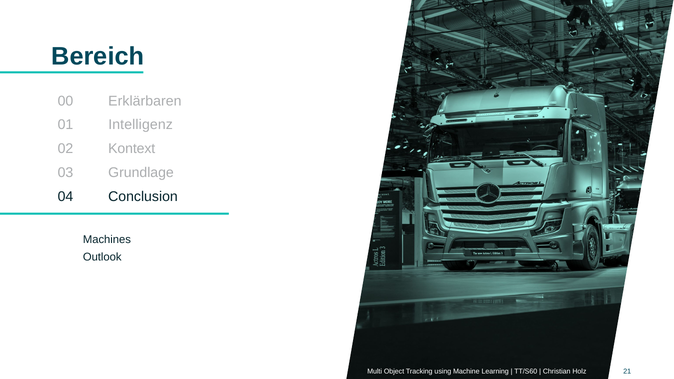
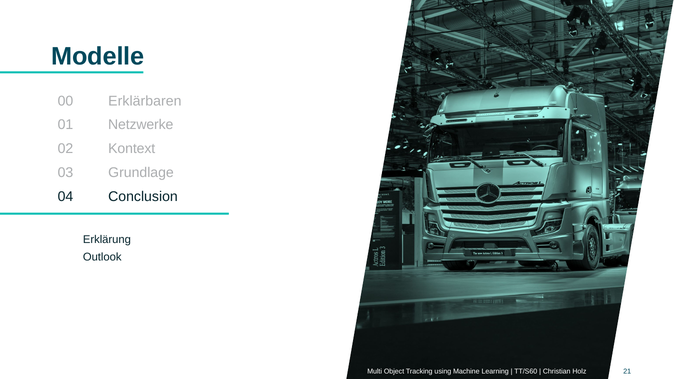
Bereich: Bereich -> Modelle (98, 57)
Intelligenz: Intelligenz -> Netzwerke (141, 125)
Machines: Machines -> Erklärung (107, 240)
